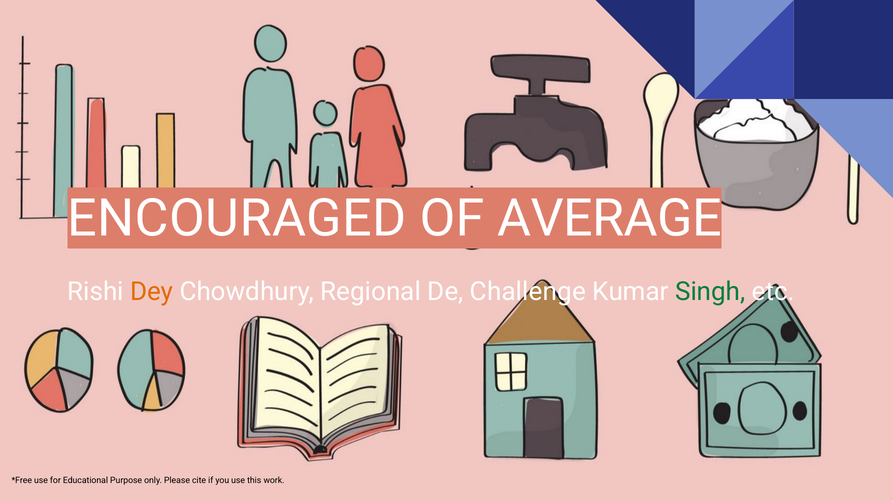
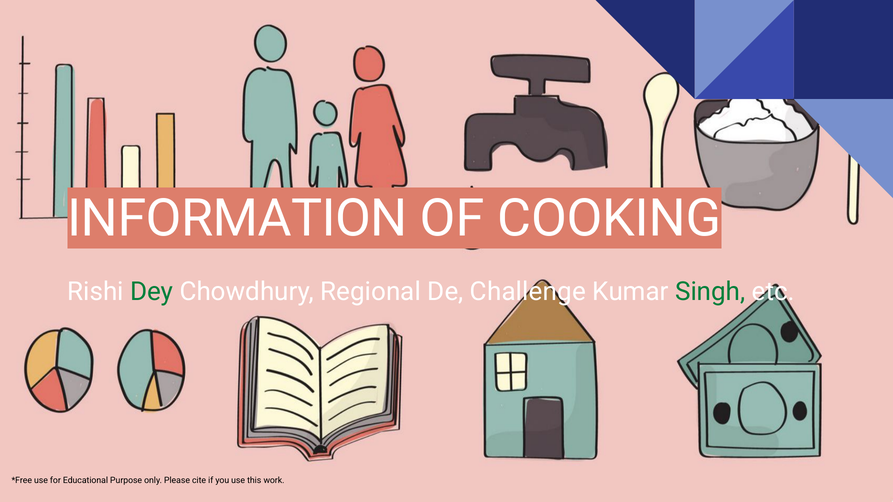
ENCOURAGED: ENCOURAGED -> INFORMATION (237, 219)
AVERAGE: AVERAGE -> COOKING (609, 219)
Dey colour: orange -> green (152, 292)
